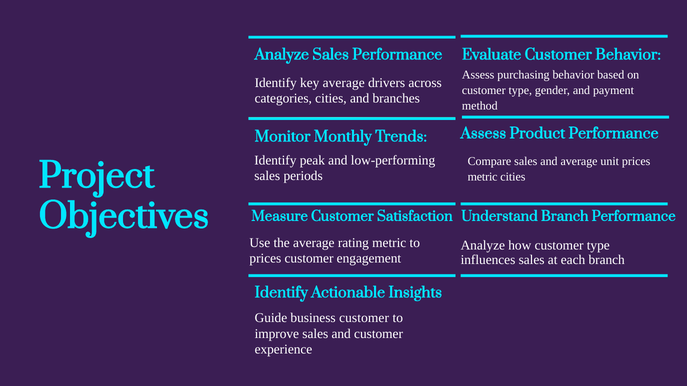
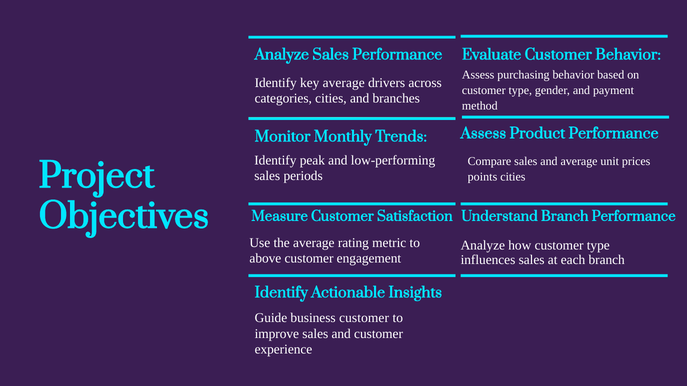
metric: metric -> points (482, 177)
prices: prices -> above (265, 259)
